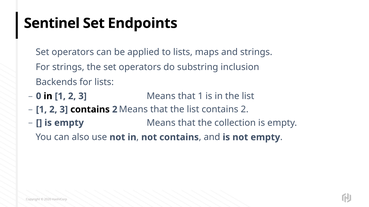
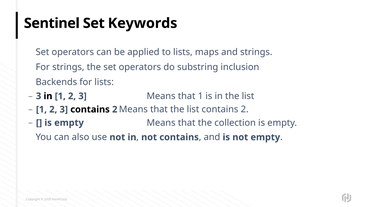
Endpoints: Endpoints -> Keywords (143, 23)
0: 0 -> 3 (39, 96)
